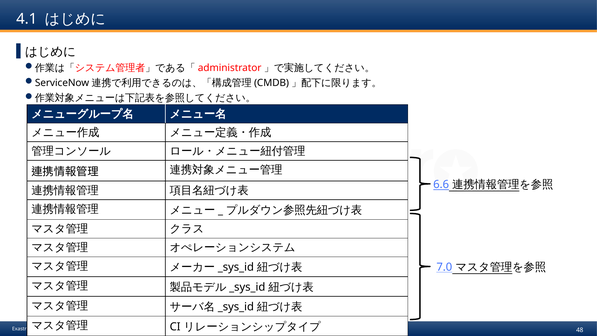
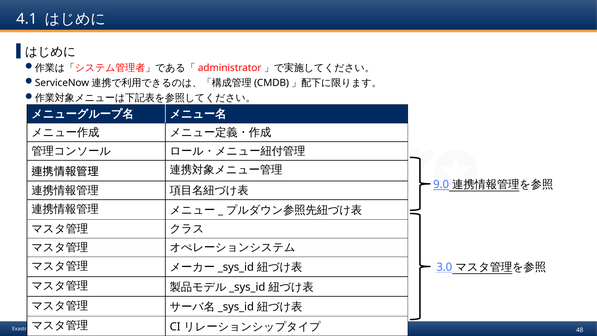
6.6: 6.6 -> 9.0 (441, 184)
7.0: 7.0 -> 3.0 (444, 267)
